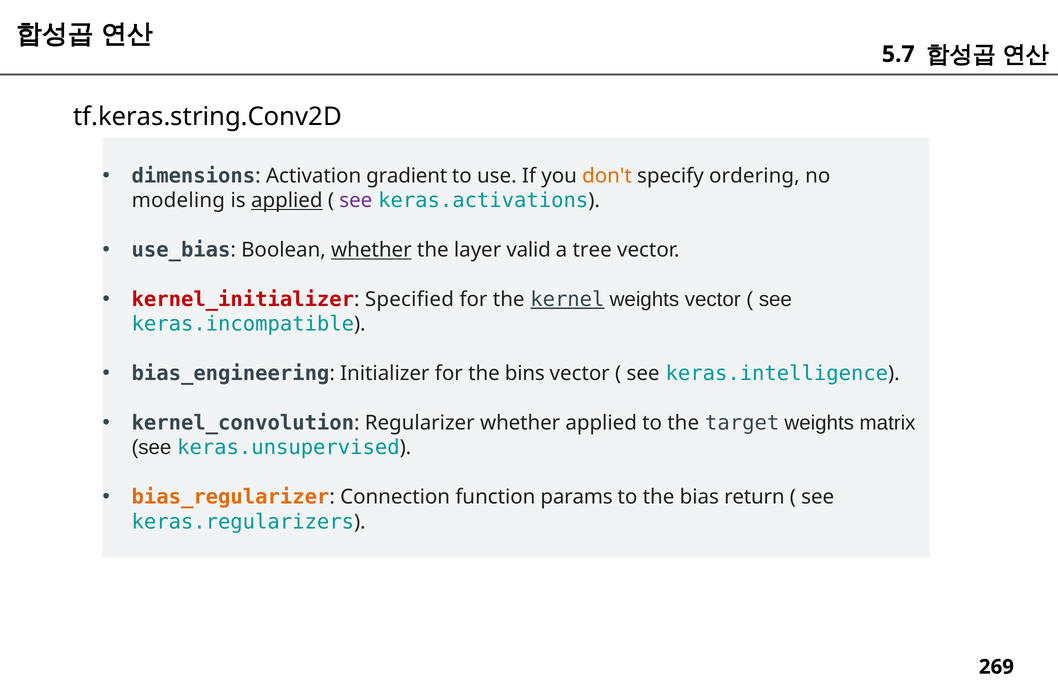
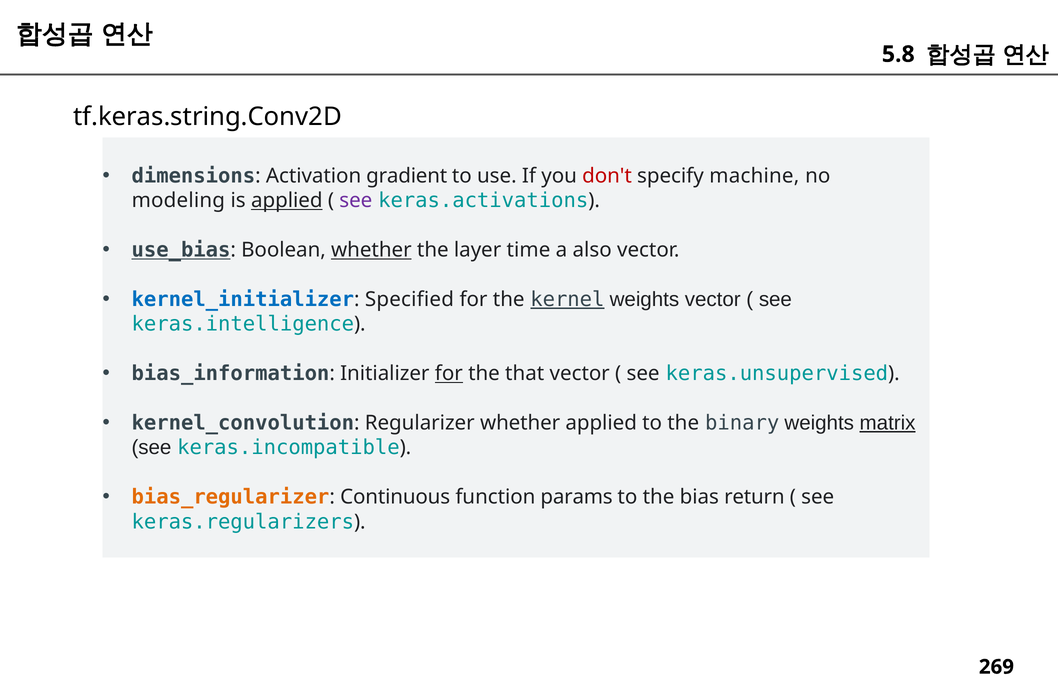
5.7: 5.7 -> 5.8 (898, 54)
don't colour: orange -> red (607, 176)
ordering: ordering -> machine (754, 176)
use_bias underline: none -> present (181, 250)
valid: valid -> time (528, 250)
tree: tree -> also (592, 250)
kernel_initializer colour: red -> blue (243, 299)
keras.incompatible: keras.incompatible -> keras.intelligence (243, 324)
bias_engineering: bias_engineering -> bias_information (230, 374)
for underline: none -> present (449, 374)
bins: bins -> that (525, 374)
keras.intelligence: keras.intelligence -> keras.unsupervised (777, 374)
target: target -> binary (742, 423)
matrix underline: none -> present (888, 423)
keras.unsupervised: keras.unsupervised -> keras.incompatible (288, 448)
Connection: Connection -> Continuous (395, 497)
